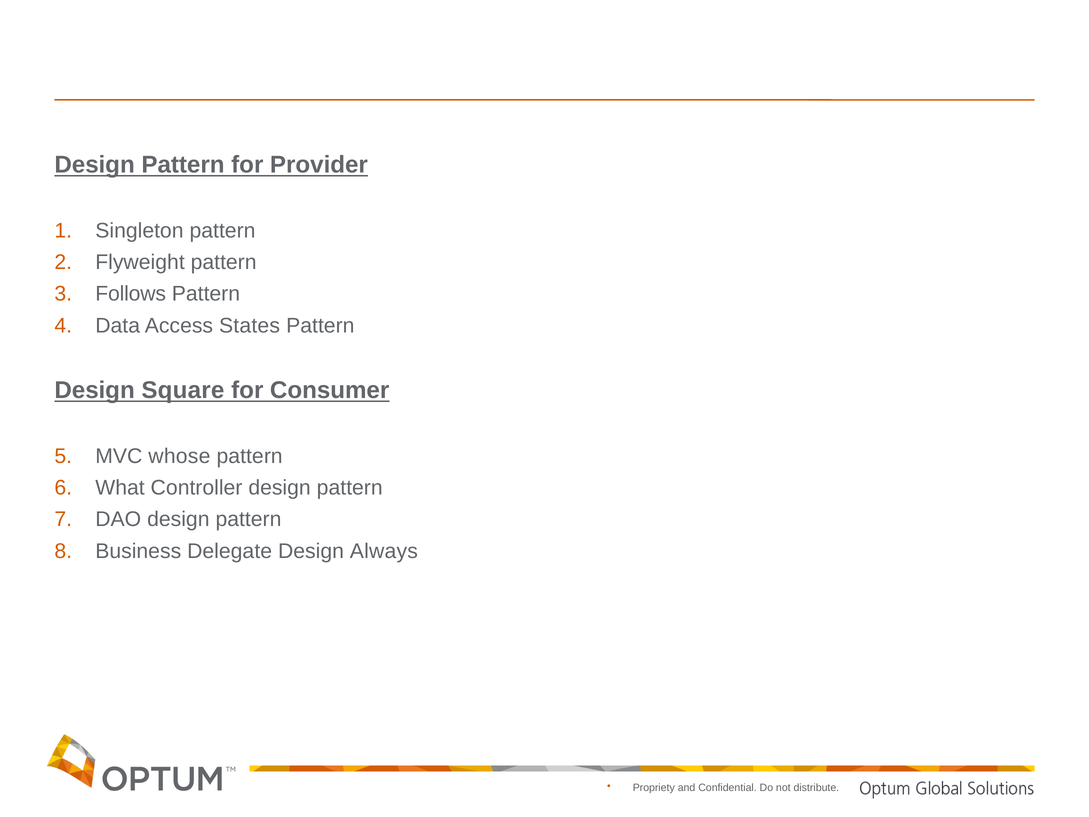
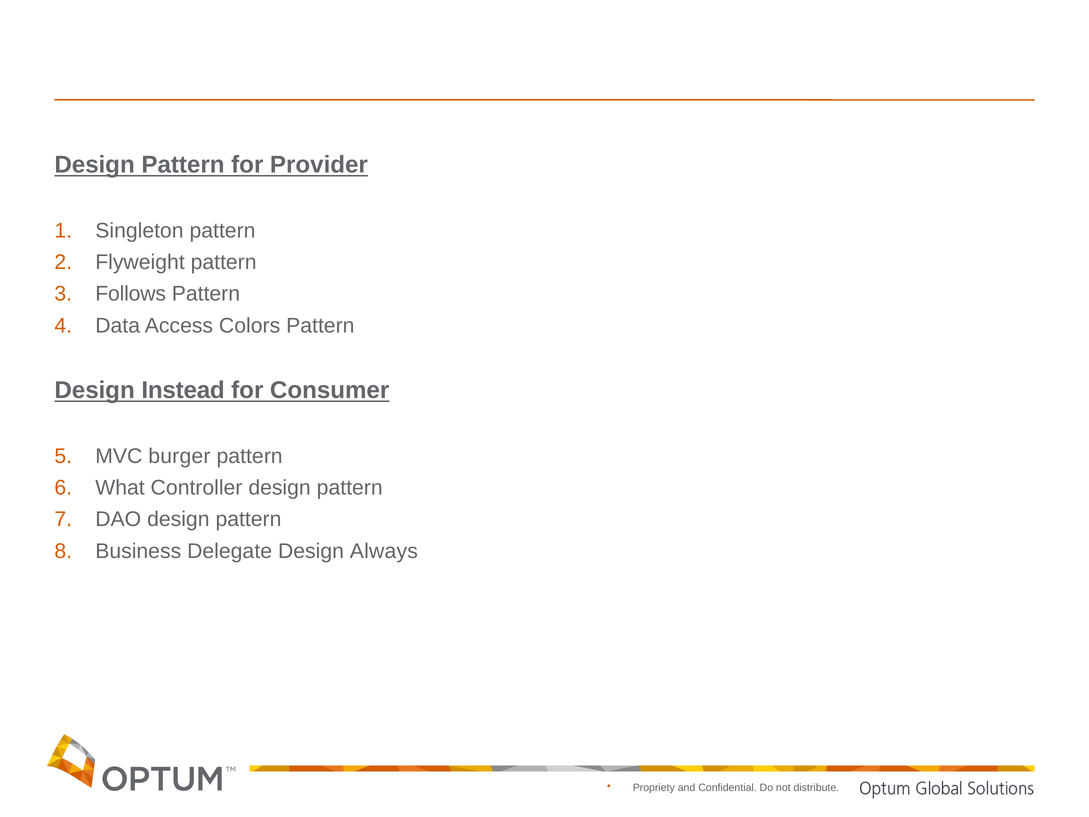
States: States -> Colors (250, 325)
Square: Square -> Instead (183, 390)
whose: whose -> burger (179, 456)
